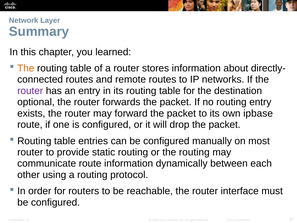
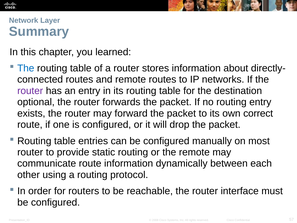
The colour: orange -> blue (26, 68)
ipbase: ipbase -> correct (258, 113)
or the routing: routing -> remote (194, 152)
